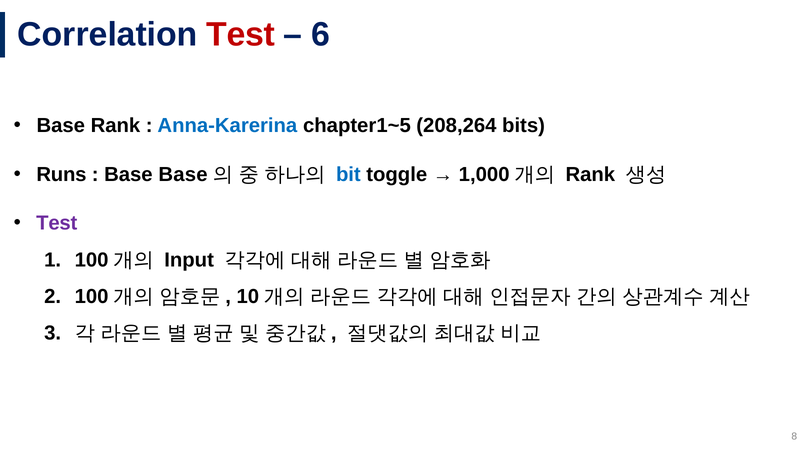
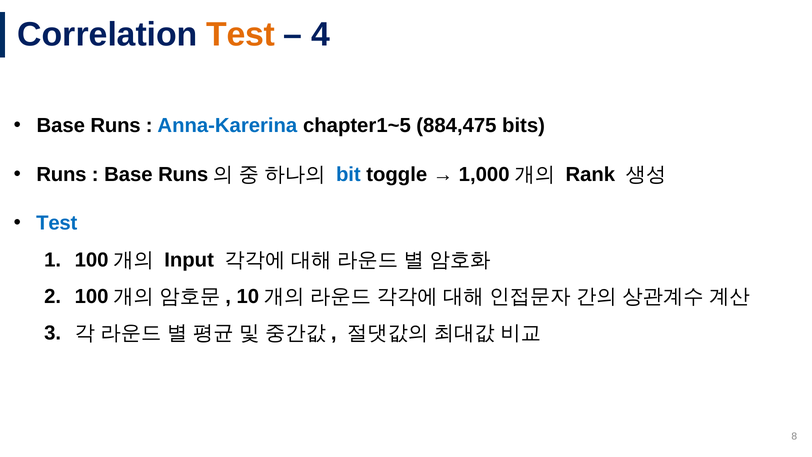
Test colour: red -> orange (241, 34)
6: 6 -> 4 (321, 34)
Rank: Rank -> Runs (116, 126)
208,264: 208,264 -> 884,475 (456, 126)
Base: Base -> Runs (183, 174)
Test colour: purple -> blue (57, 223)
